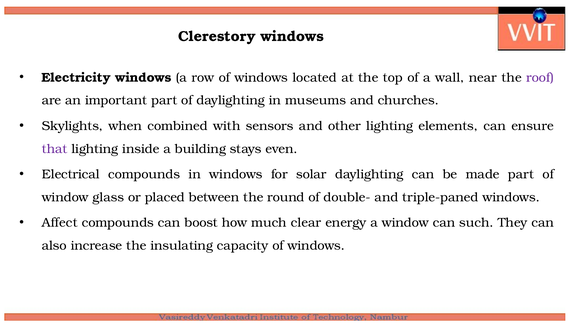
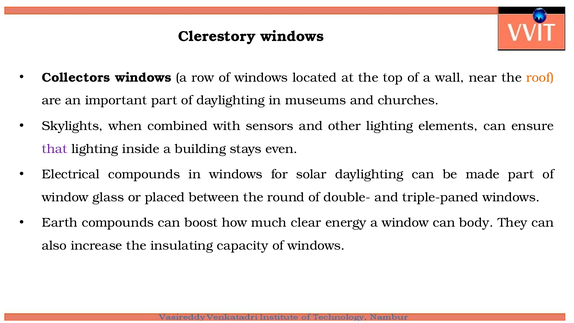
Electricity: Electricity -> Collectors (76, 77)
roof colour: purple -> orange (540, 77)
Affect: Affect -> Earth (60, 223)
such: such -> body (476, 223)
